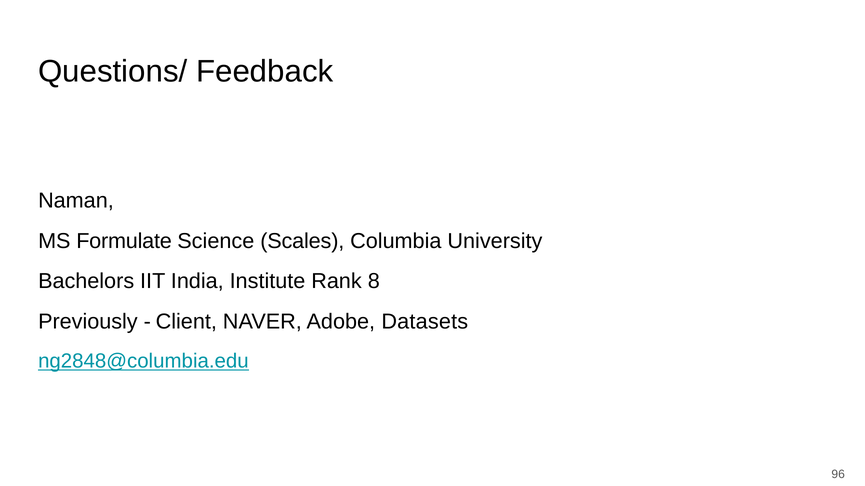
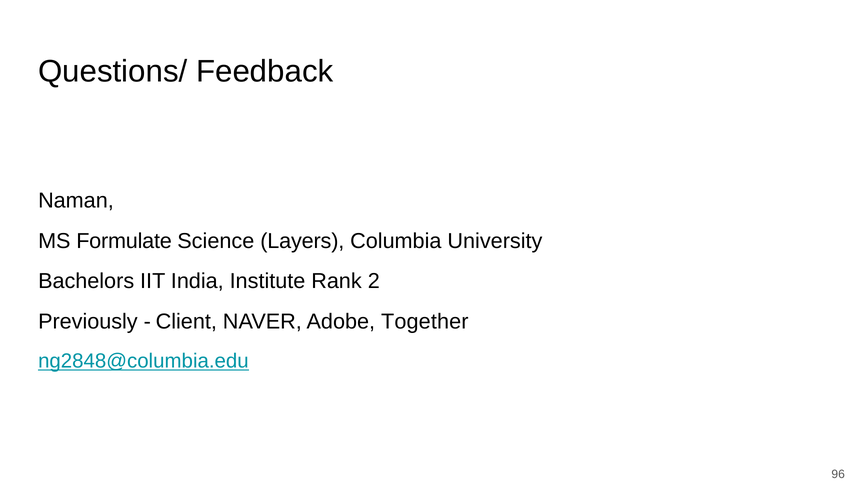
Scales: Scales -> Layers (302, 241)
8: 8 -> 2 (374, 282)
Datasets: Datasets -> Together (425, 322)
